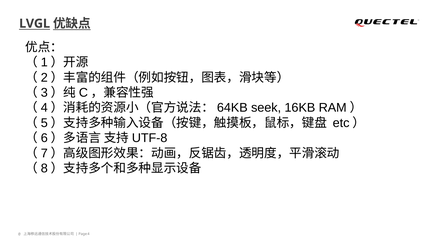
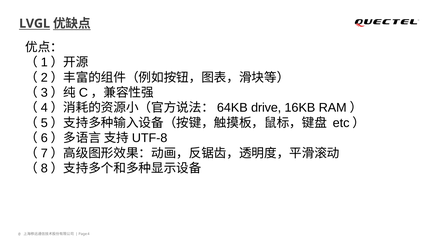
seek: seek -> drive (266, 108)
